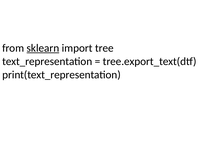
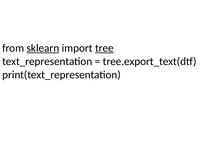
tree underline: none -> present (104, 48)
